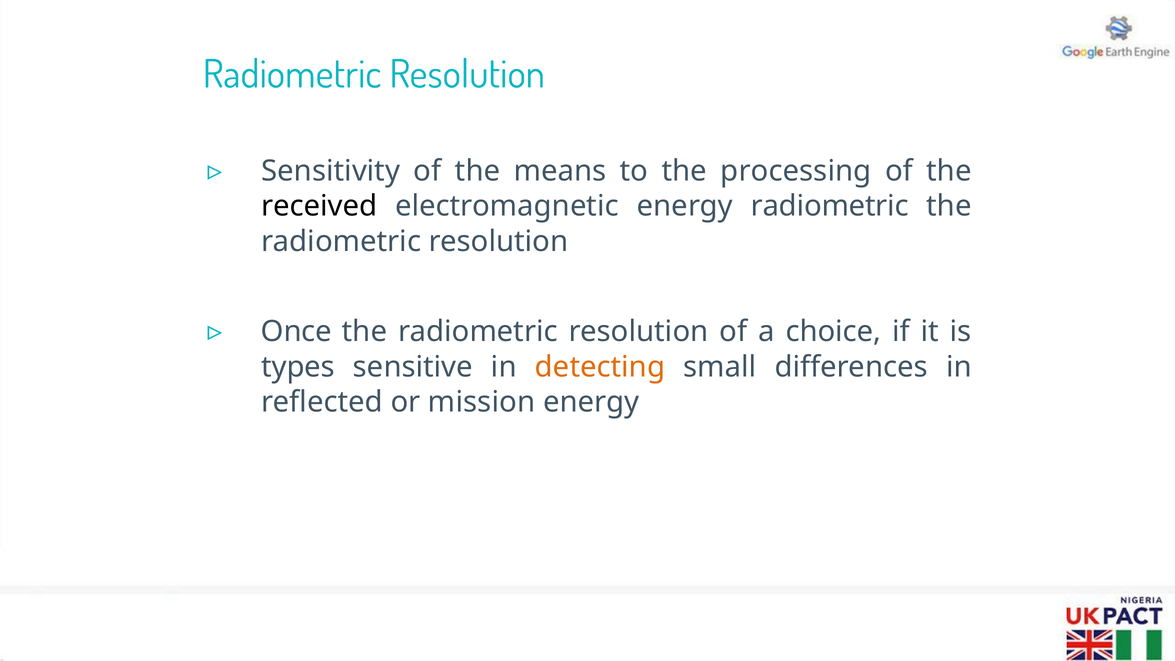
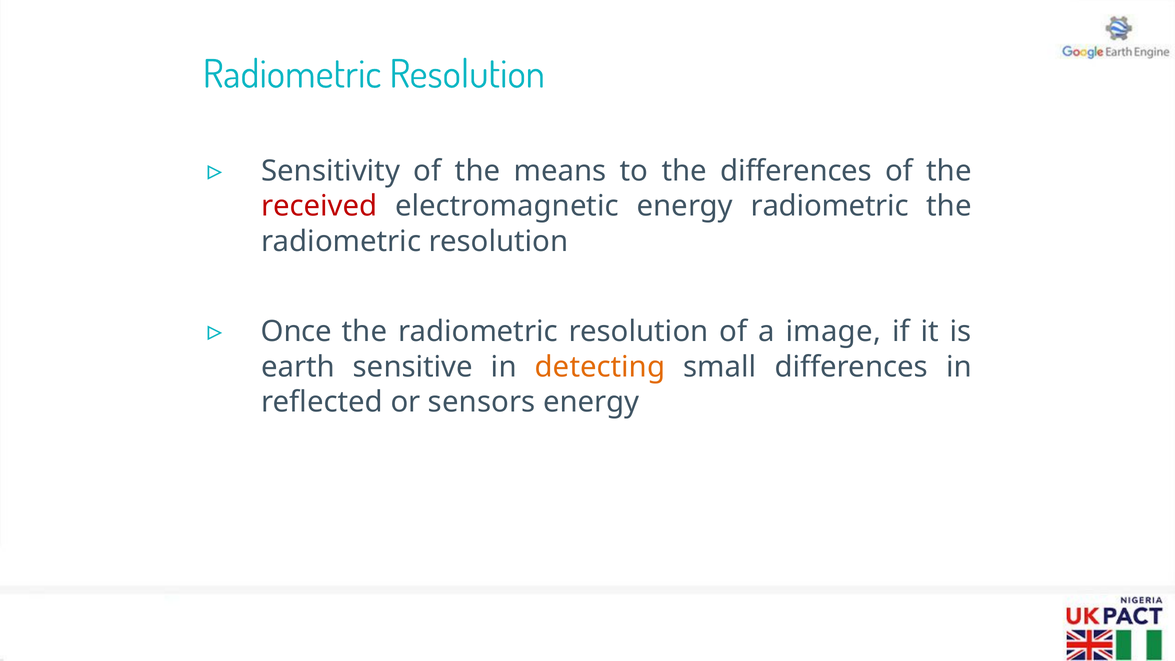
the processing: processing -> differences (796, 171)
received colour: black -> red (319, 206)
choice: choice -> image (833, 332)
types: types -> earth (298, 367)
mission: mission -> sensors (482, 402)
